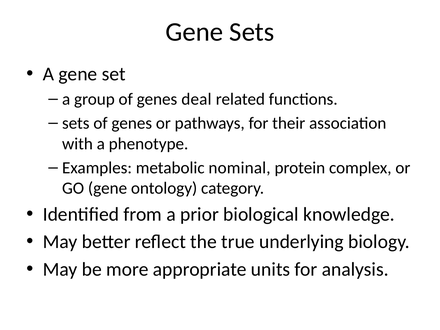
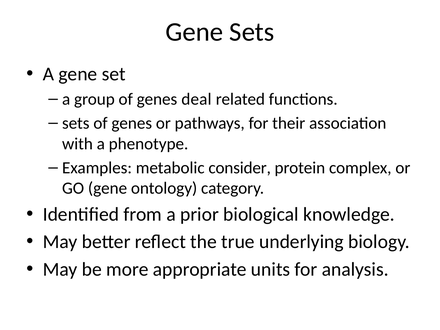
nominal: nominal -> consider (240, 168)
